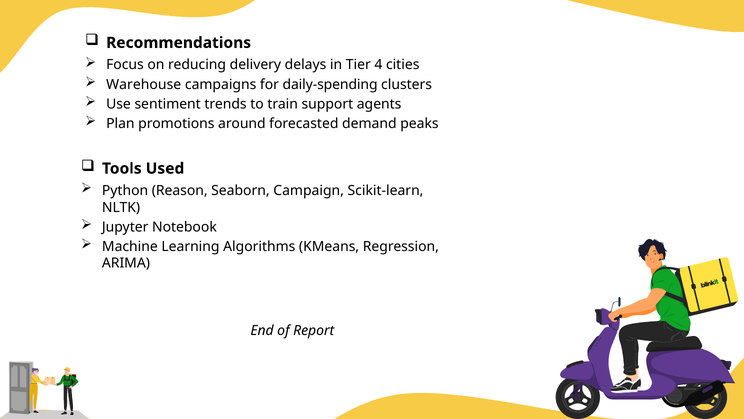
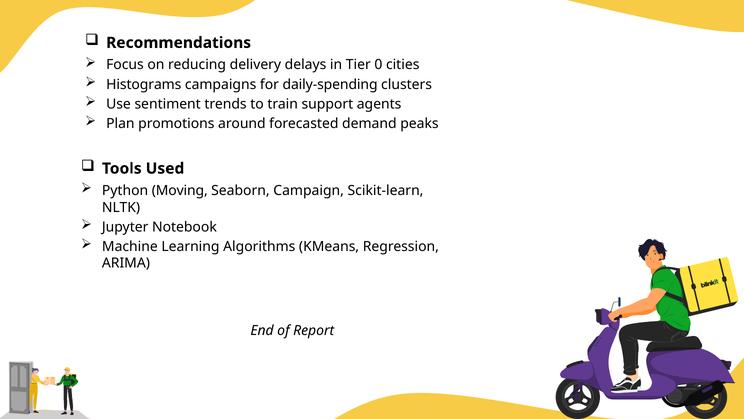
4: 4 -> 0 (378, 65)
Warehouse: Warehouse -> Histograms (144, 84)
Reason: Reason -> Moving (180, 190)
